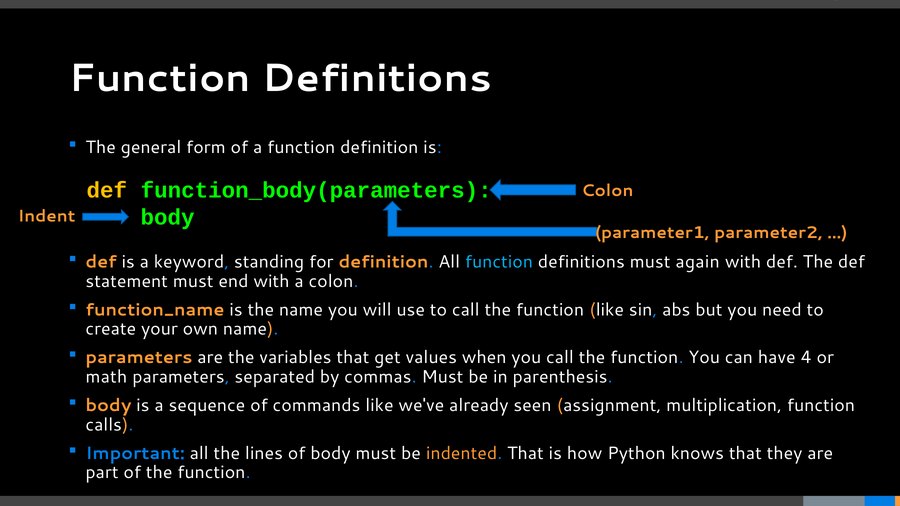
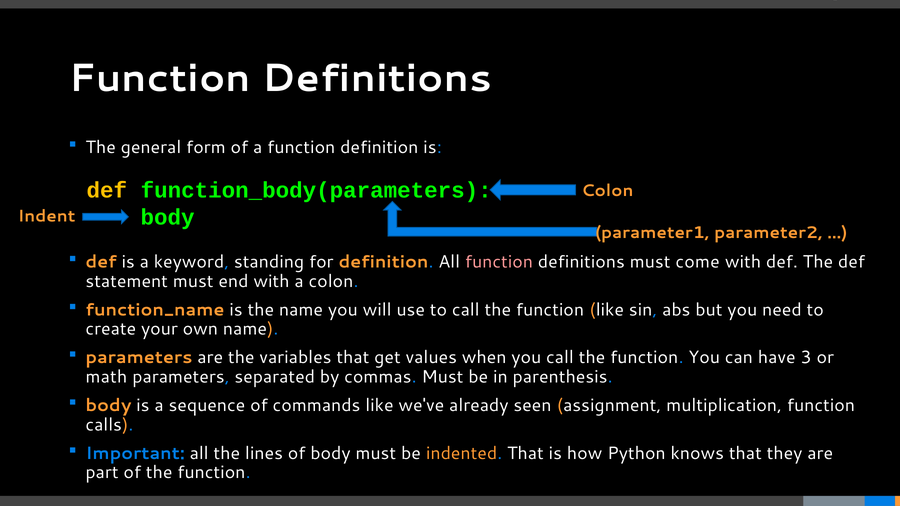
function colour: light blue -> pink (499, 262)
again: again -> come (698, 262)
4: 4 -> 3 (806, 358)
